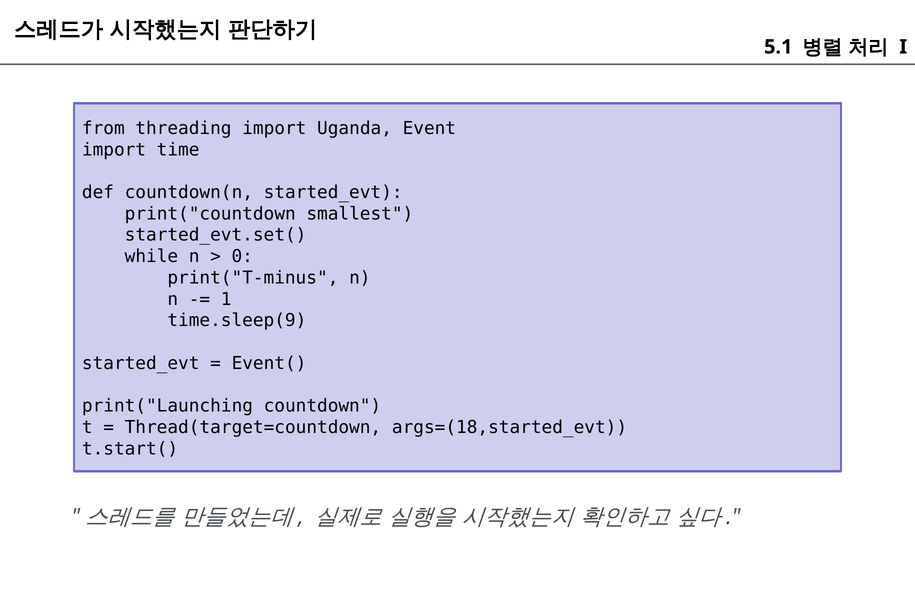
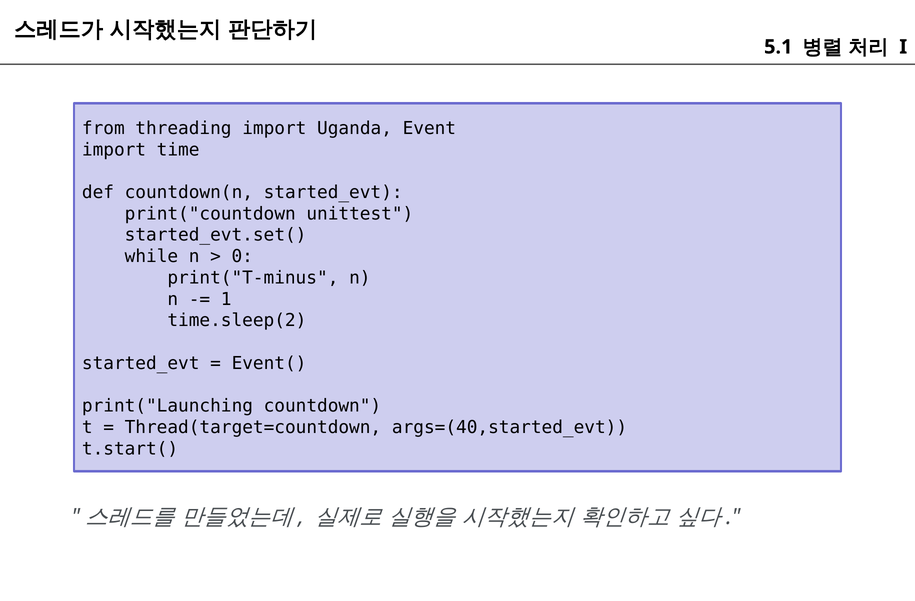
smallest: smallest -> unittest (360, 214)
time.sleep(9: time.sleep(9 -> time.sleep(2 (237, 320)
args=(18,started_evt: args=(18,started_evt -> args=(40,started_evt (510, 427)
